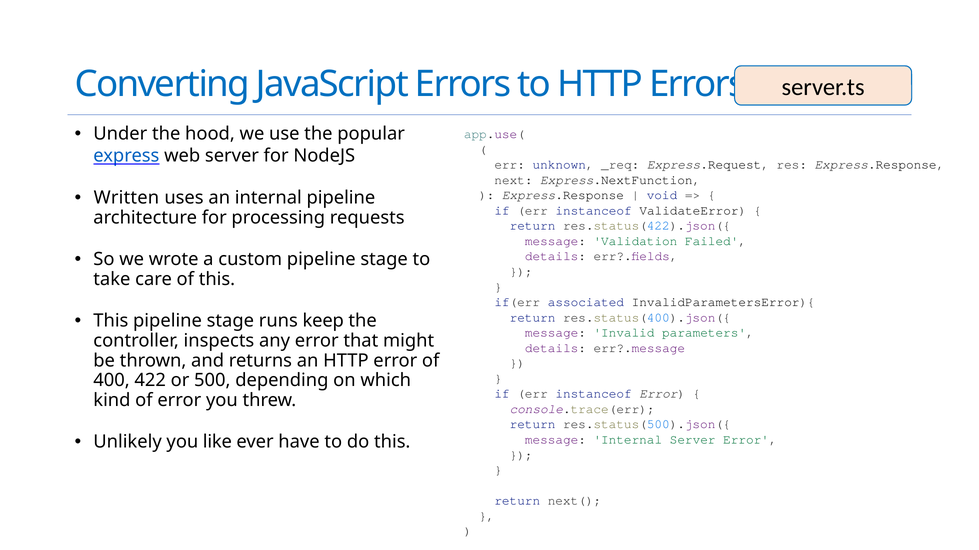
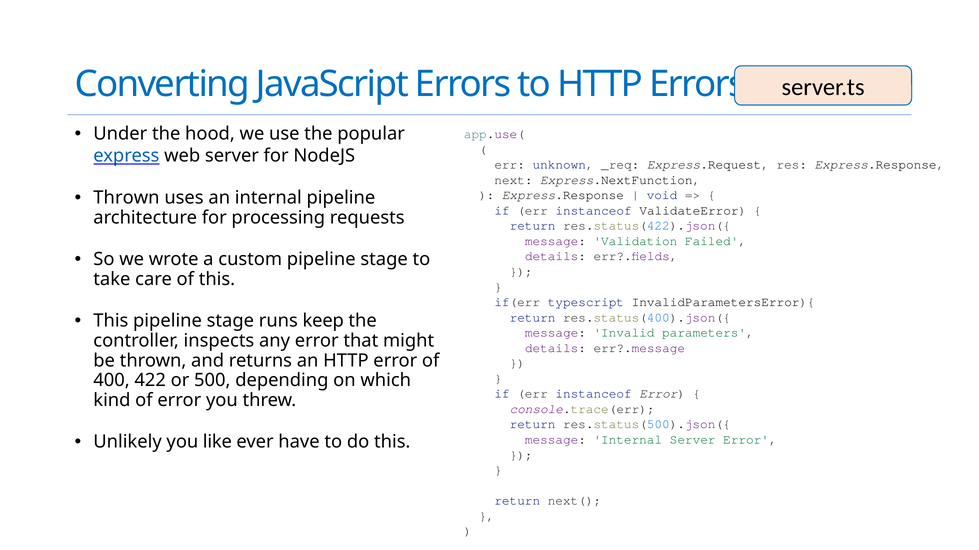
Written: Written -> Thrown (126, 198)
associated: associated -> typescript (586, 302)
